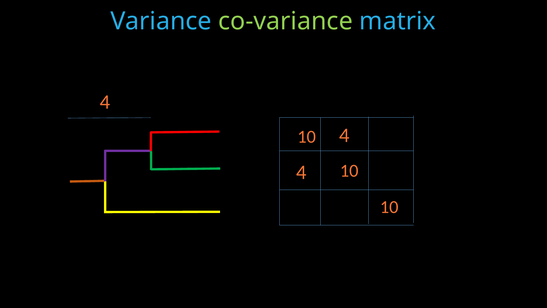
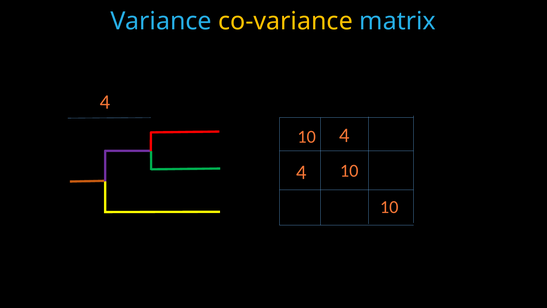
co-variance colour: light green -> yellow (286, 21)
